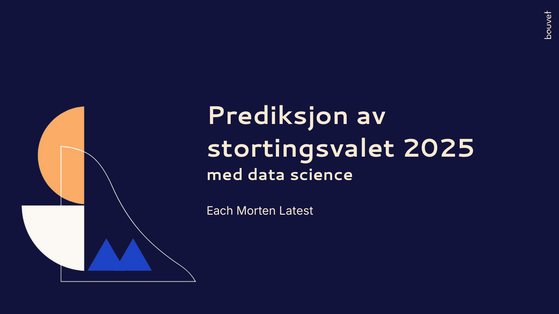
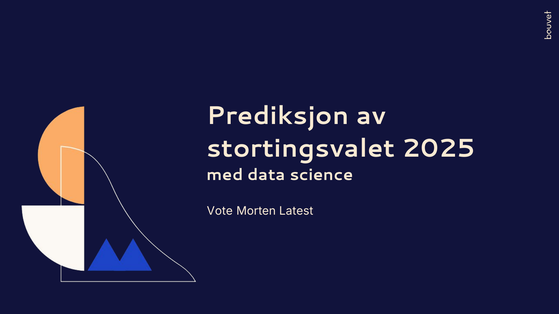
Each: Each -> Vote (220, 211)
